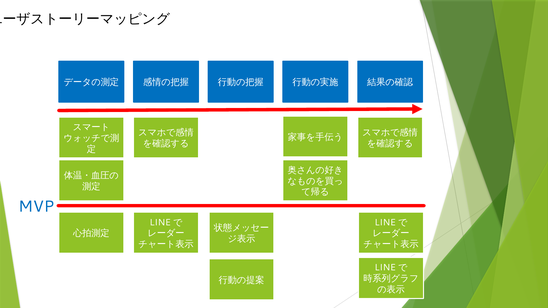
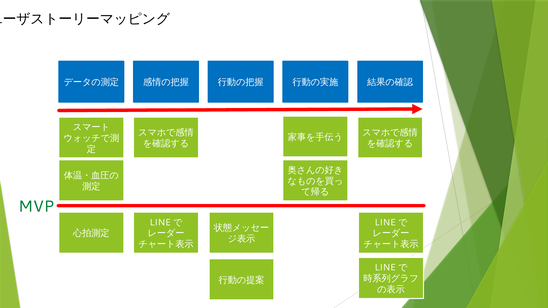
MVP colour: blue -> green (36, 207)
